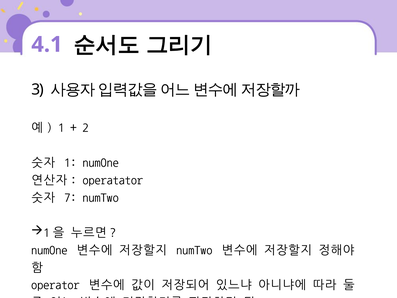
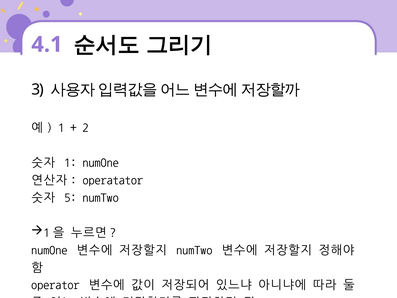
7: 7 -> 5 (70, 197)
